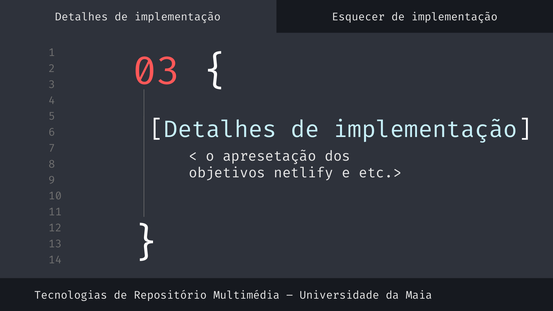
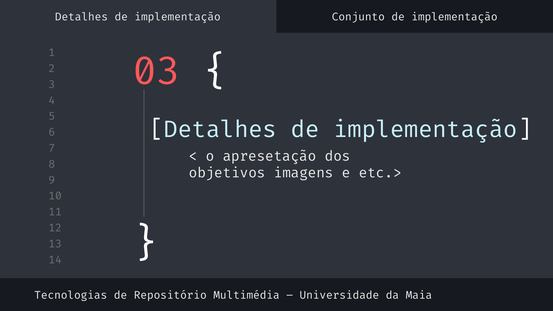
Esquecer: Esquecer -> Conjunto (358, 17)
netlify: netlify -> imagens (304, 173)
